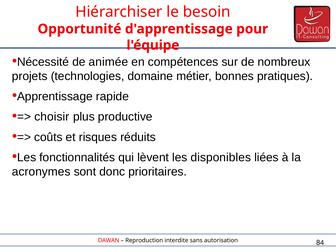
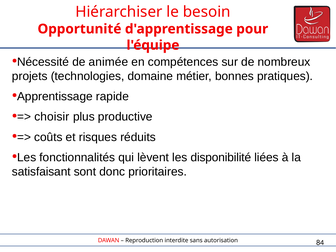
disponibles: disponibles -> disponibilité (221, 157)
acronymes: acronymes -> satisfaisant (41, 172)
